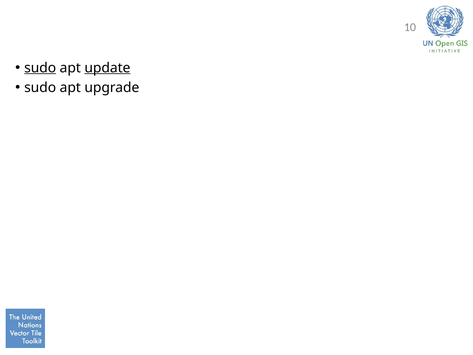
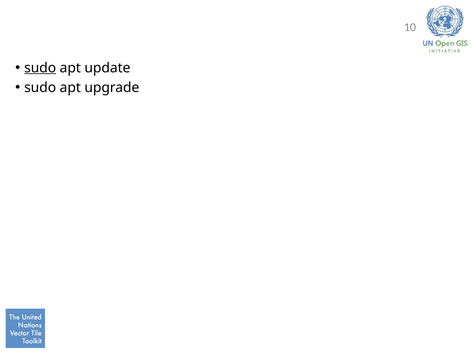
update underline: present -> none (107, 68)
